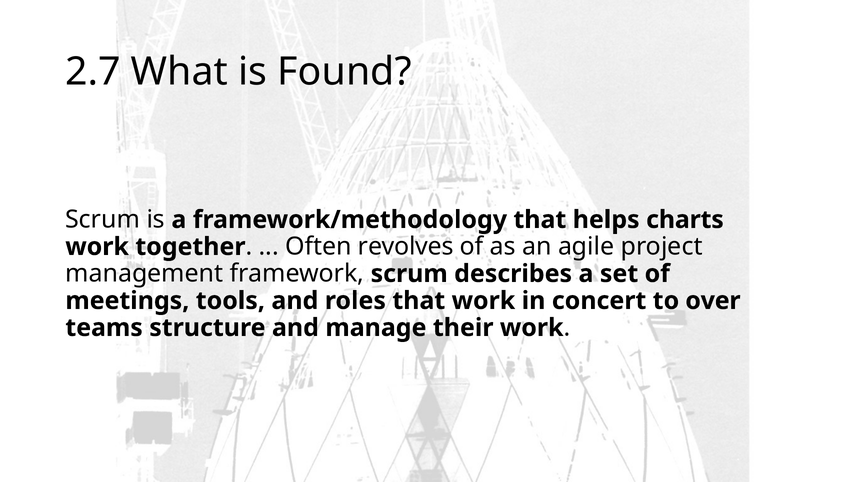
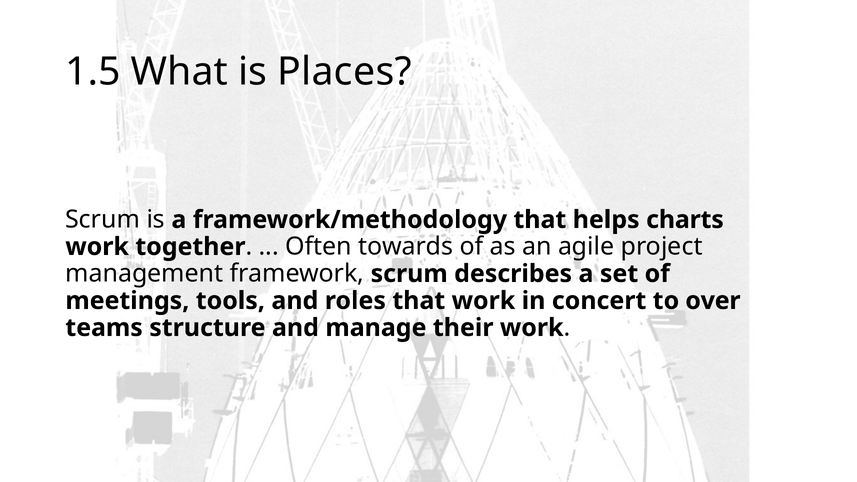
2.7: 2.7 -> 1.5 (93, 72)
Found: Found -> Places (344, 72)
revolves: revolves -> towards (406, 247)
